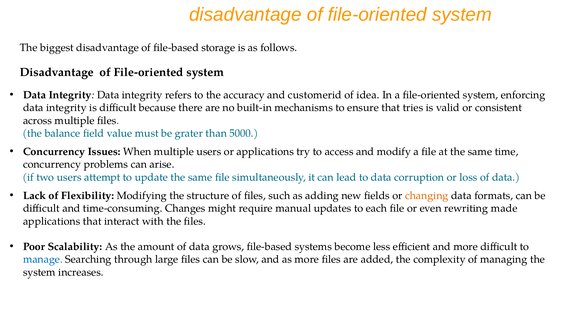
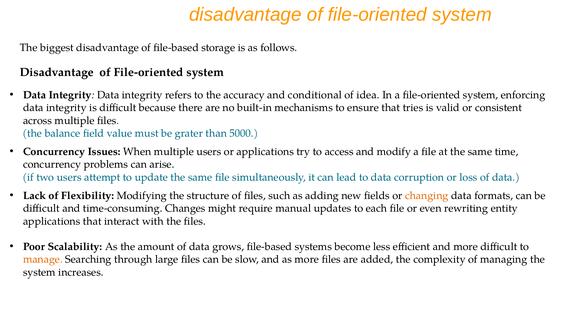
customerid: customerid -> conditional (315, 95)
made: made -> entity (504, 208)
manage colour: blue -> orange (43, 259)
